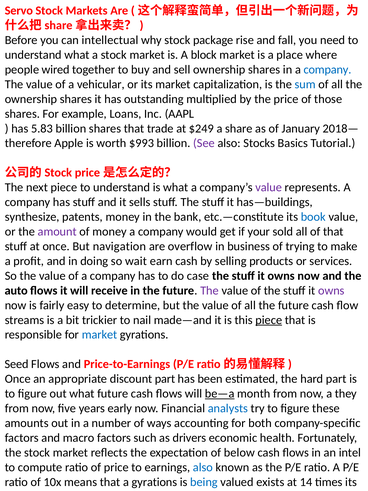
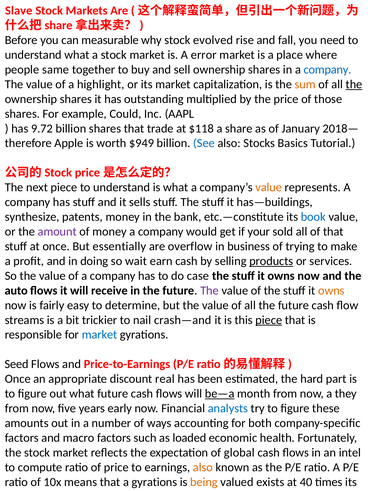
Servo: Servo -> Slave (19, 11)
intellectual: intellectual -> measurable (110, 40)
package: package -> evolved (213, 40)
block: block -> error (204, 55)
people wired: wired -> same (56, 69)
vehicular: vehicular -> highlight (101, 84)
sum colour: blue -> orange (305, 84)
the underline: none -> present (354, 84)
Loans: Loans -> Could (125, 114)
5.83: 5.83 -> 9.72 (42, 128)
$249: $249 -> $118 (201, 128)
$993: $993 -> $949 (142, 143)
See colour: purple -> blue (204, 143)
value colour: purple -> orange (269, 187)
navigation: navigation -> essentially (119, 246)
products underline: none -> present (271, 261)
owns colour: purple -> orange (331, 290)
made—and: made—and -> crash—and (183, 320)
discount part: part -> real (165, 379)
drivers: drivers -> loaded (189, 437)
below: below -> global (239, 452)
also colour: blue -> orange (203, 467)
being colour: blue -> orange (204, 482)
14: 14 -> 40 (306, 482)
